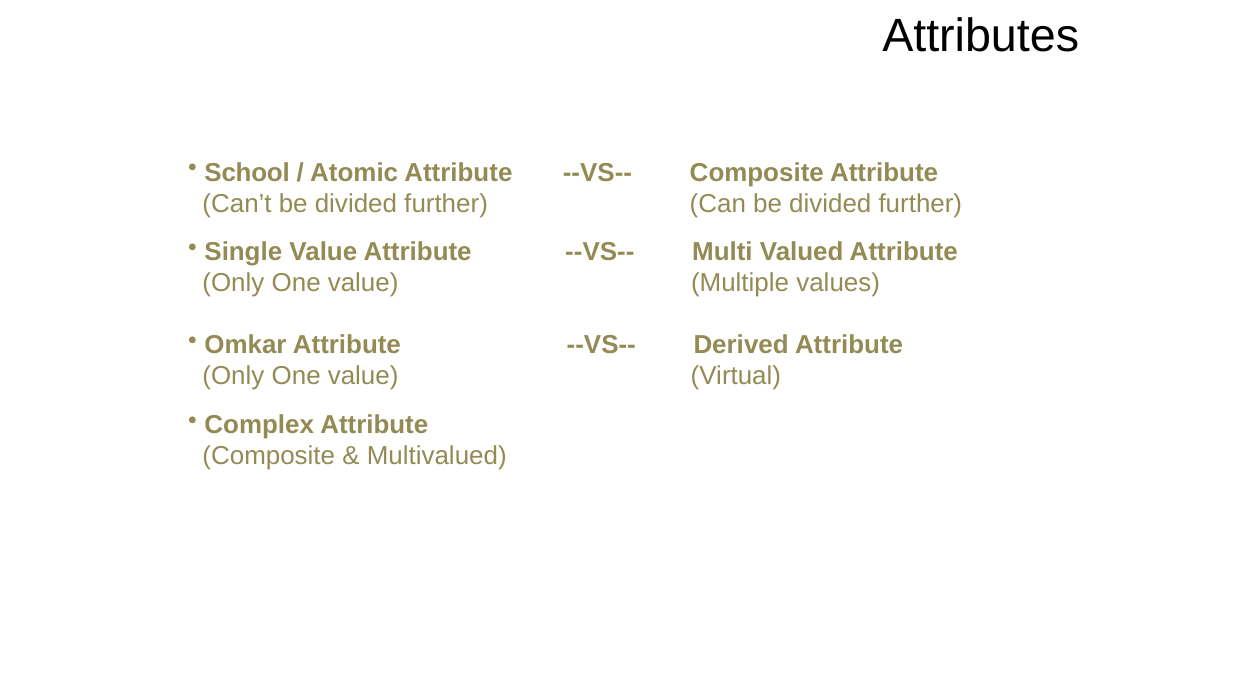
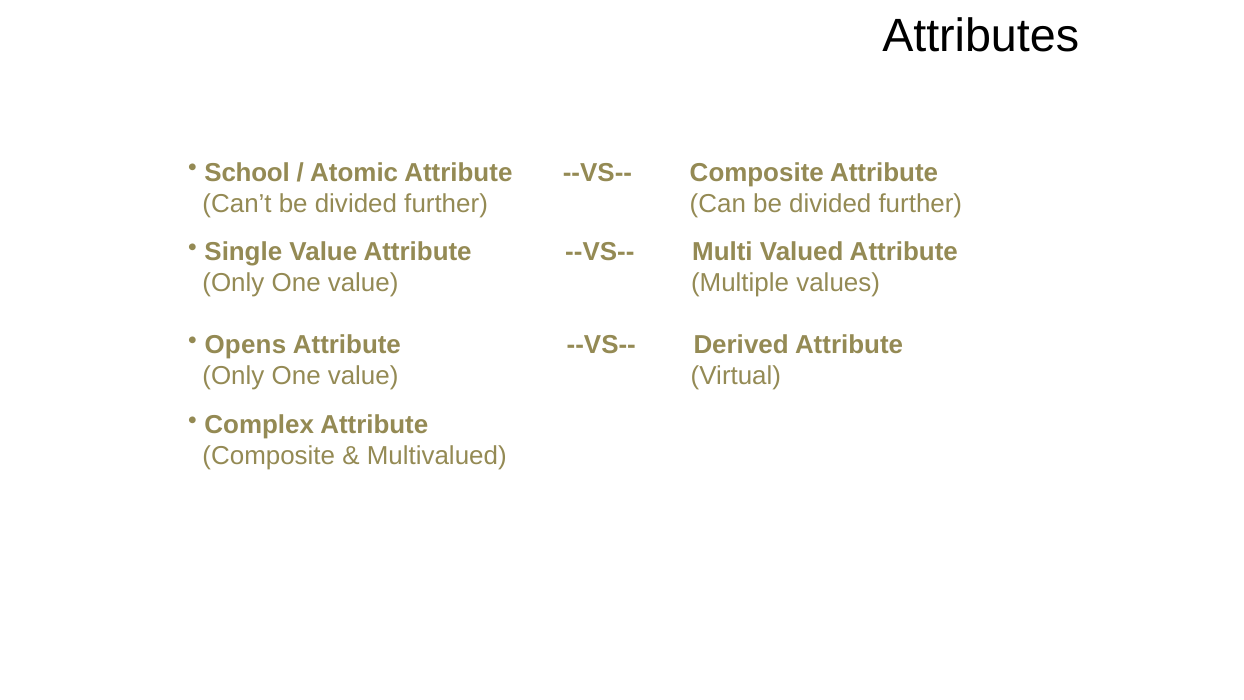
Omkar: Omkar -> Opens (245, 345)
